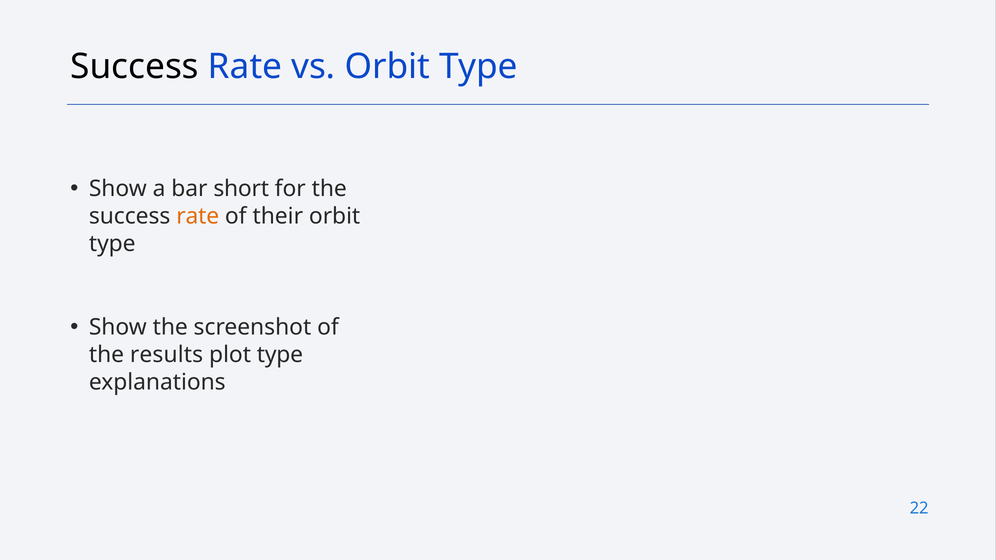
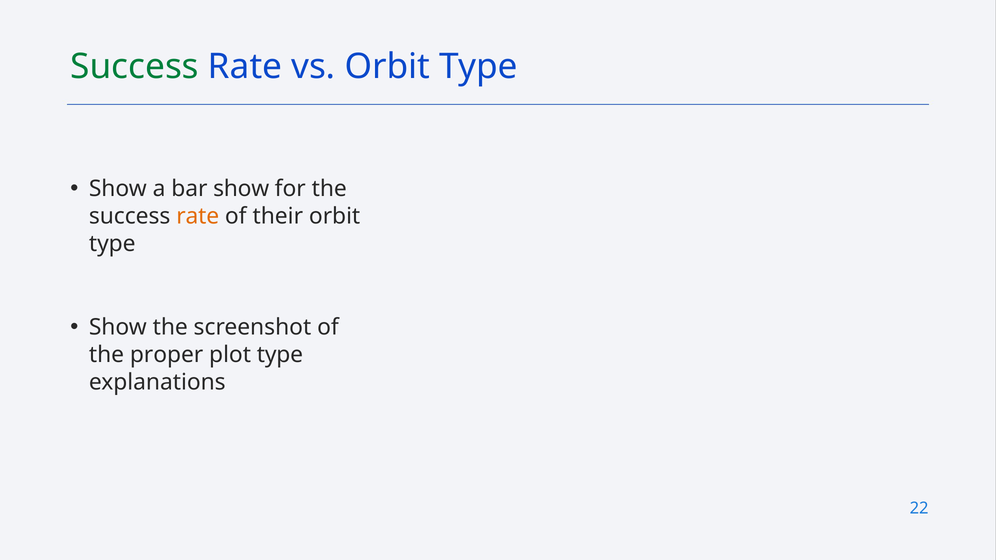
Success colour: black -> green (135, 67)
bar short: short -> show (241, 189)
results: results -> proper (167, 355)
